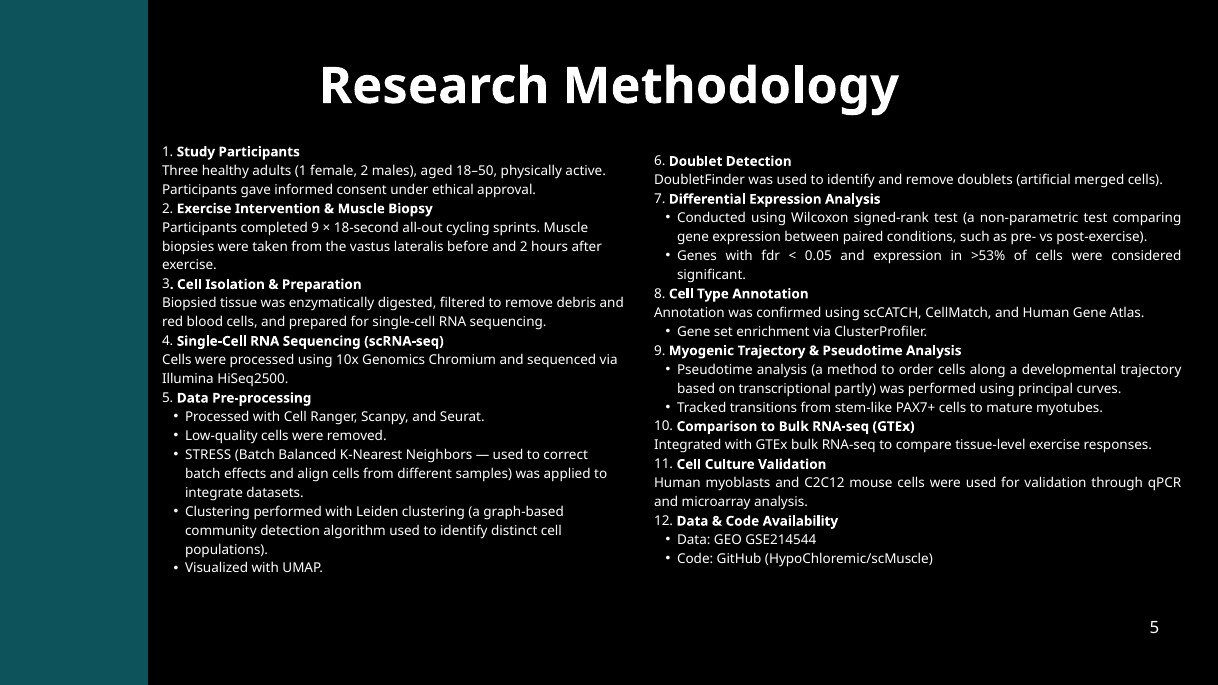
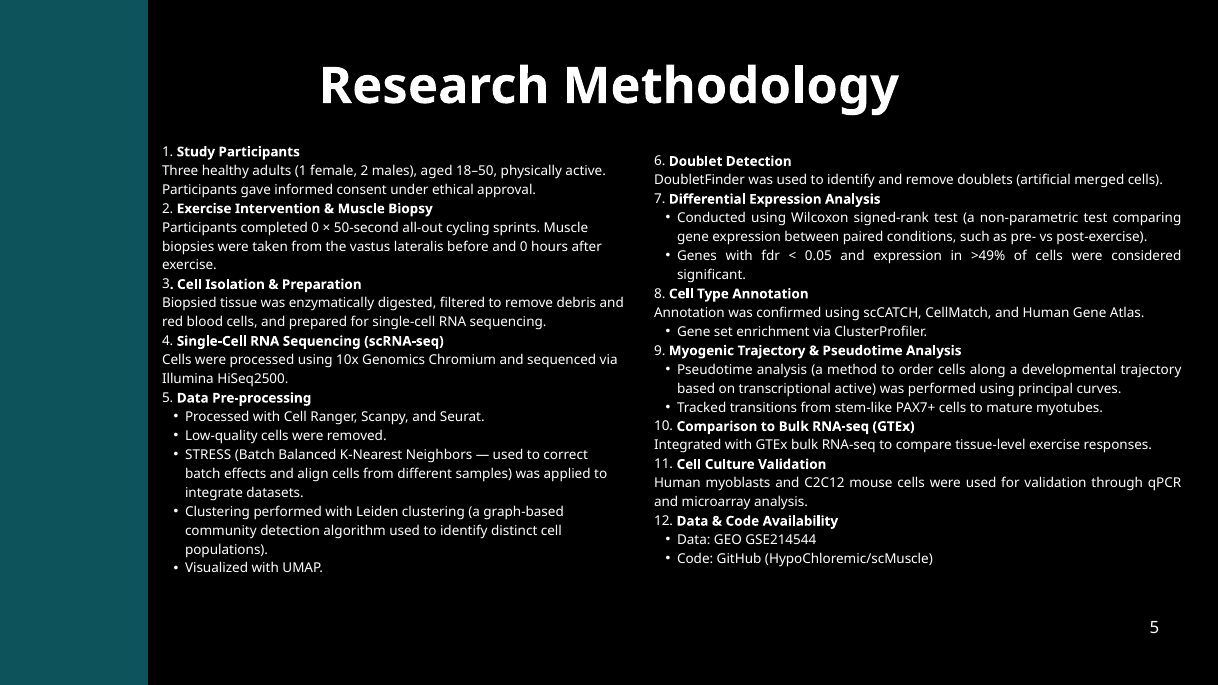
completed 9: 9 -> 0 (315, 228)
18-second: 18-second -> 50-second (366, 228)
and 2: 2 -> 0 (524, 247)
>53%: >53% -> >49% (988, 256)
transcriptional partly: partly -> active (855, 389)
